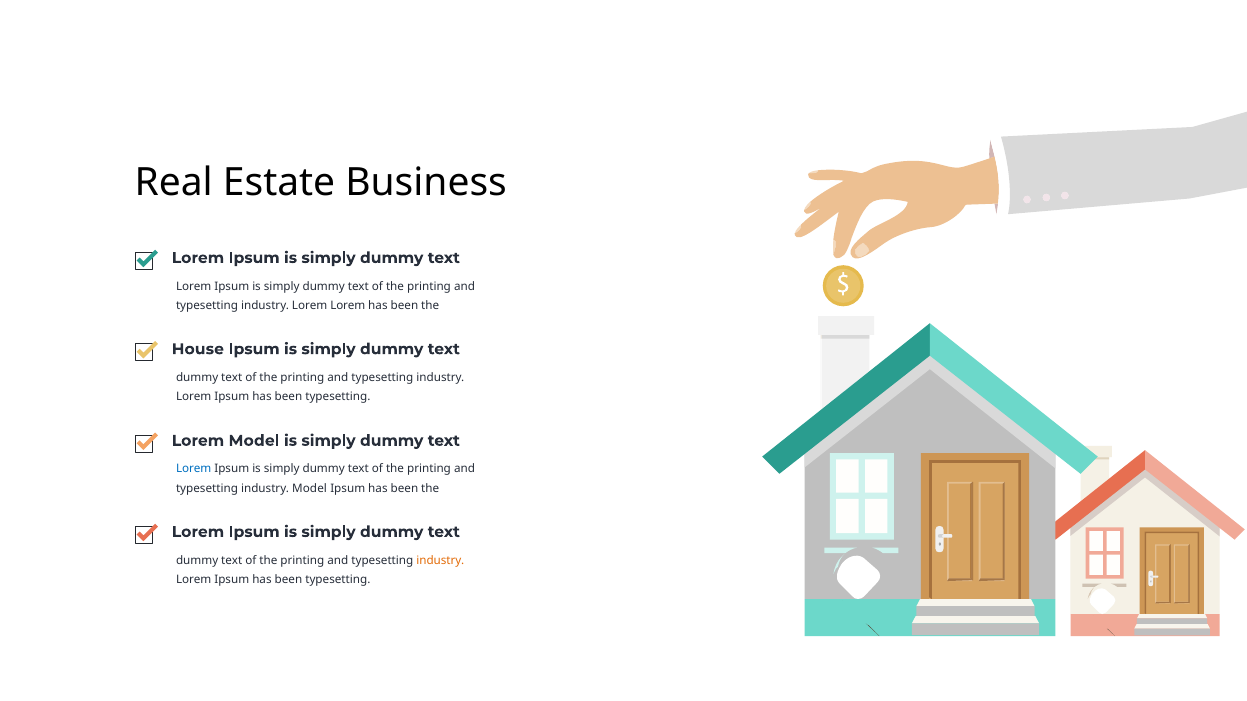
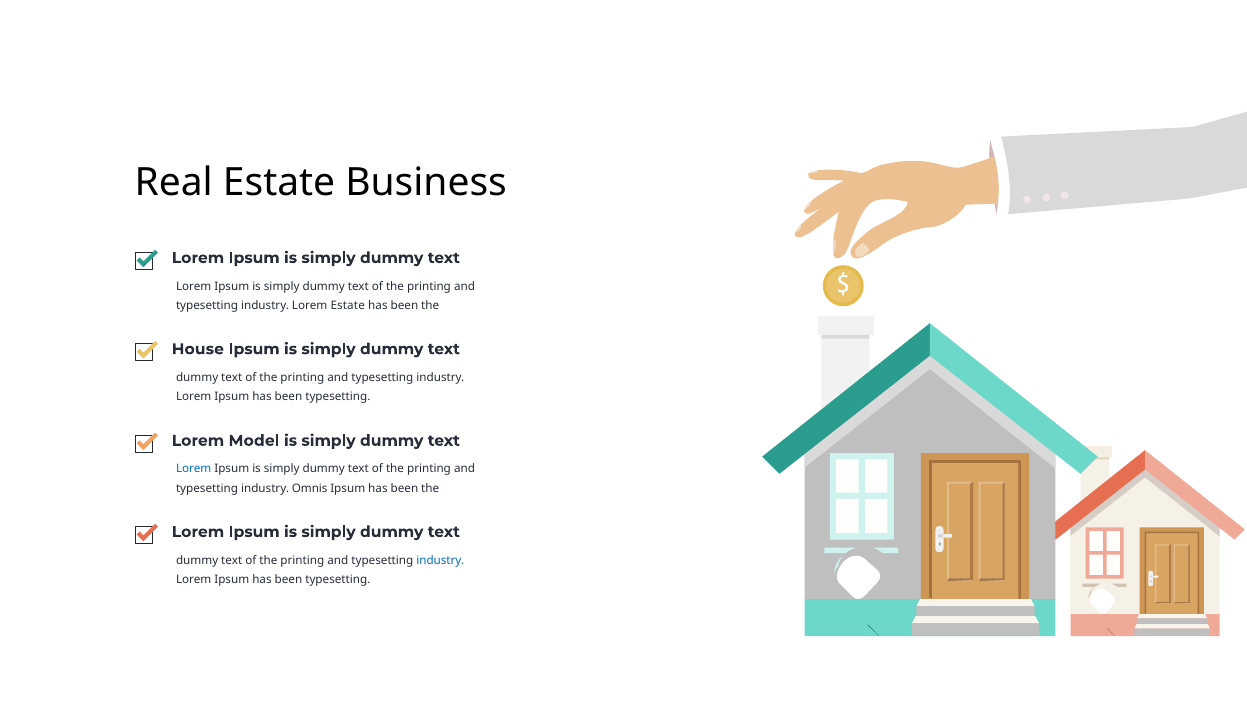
Lorem Lorem: Lorem -> Estate (348, 306)
industry Model: Model -> Omnis (310, 489)
industry colour: orange -> blue (440, 561)
